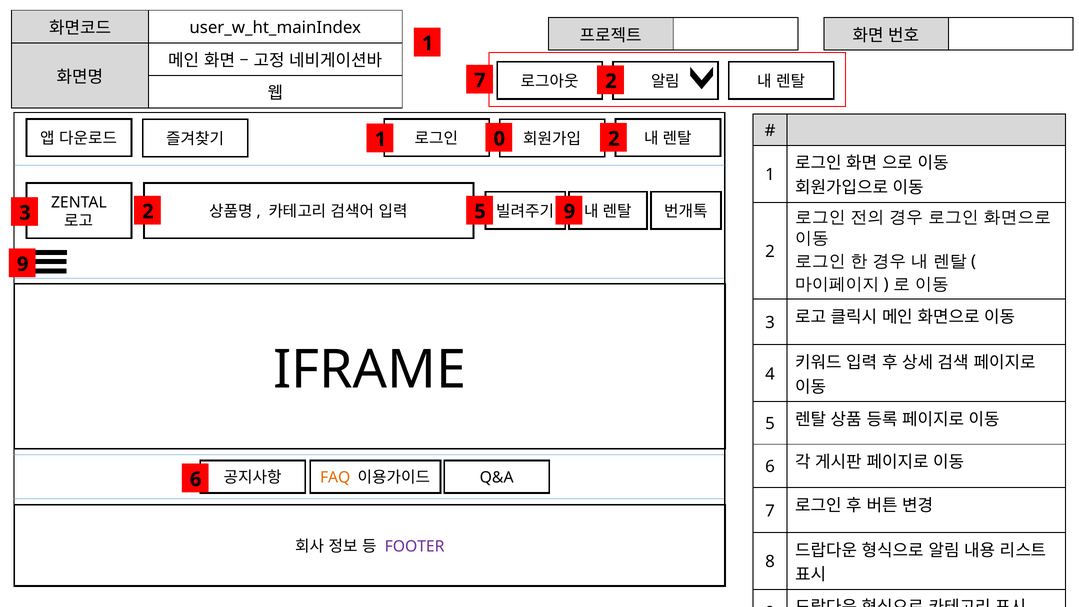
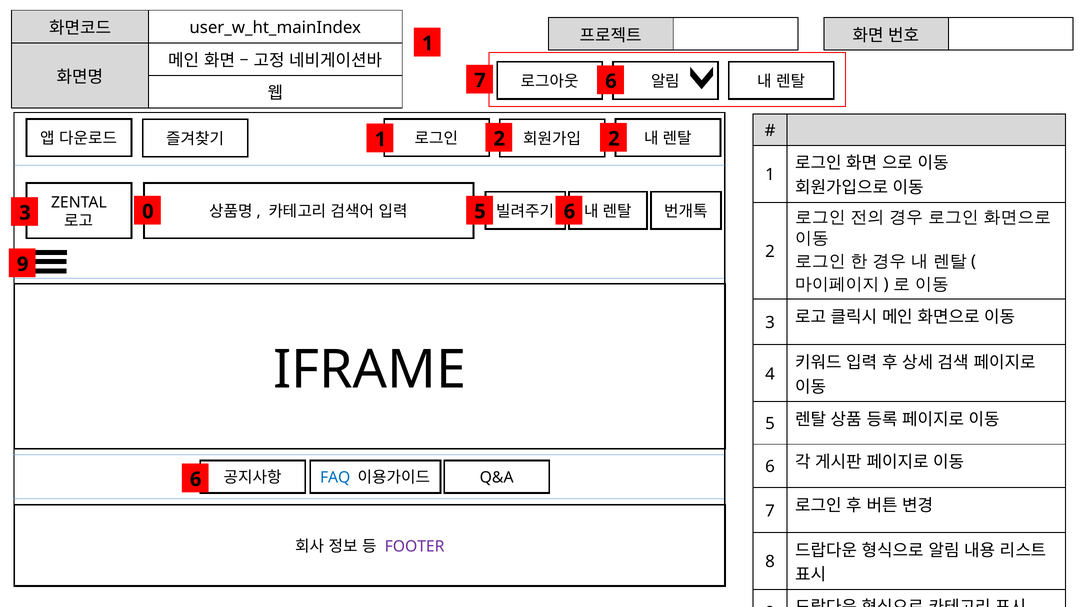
7 2: 2 -> 6 (611, 81)
1 0: 0 -> 2 (499, 139)
3 2: 2 -> 0 (148, 212)
5 9: 9 -> 6 (569, 212)
FAQ colour: orange -> blue (335, 478)
